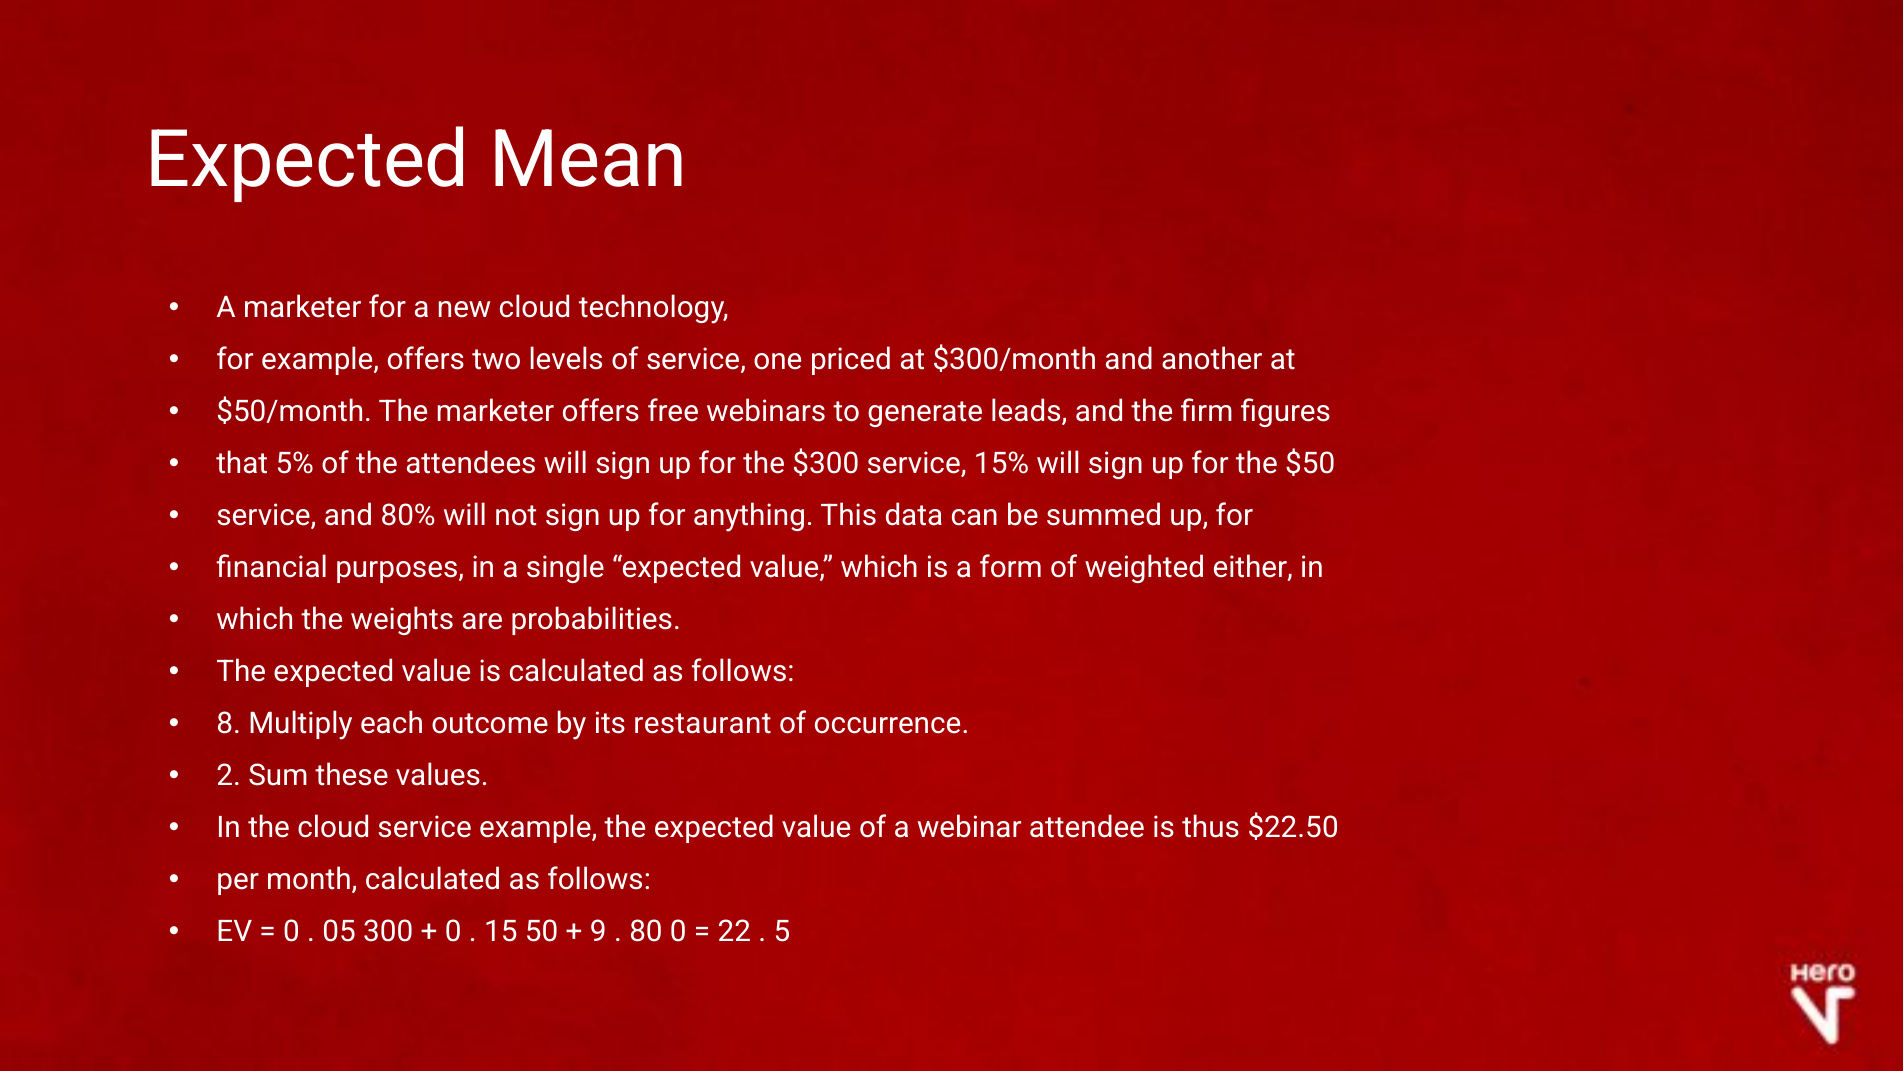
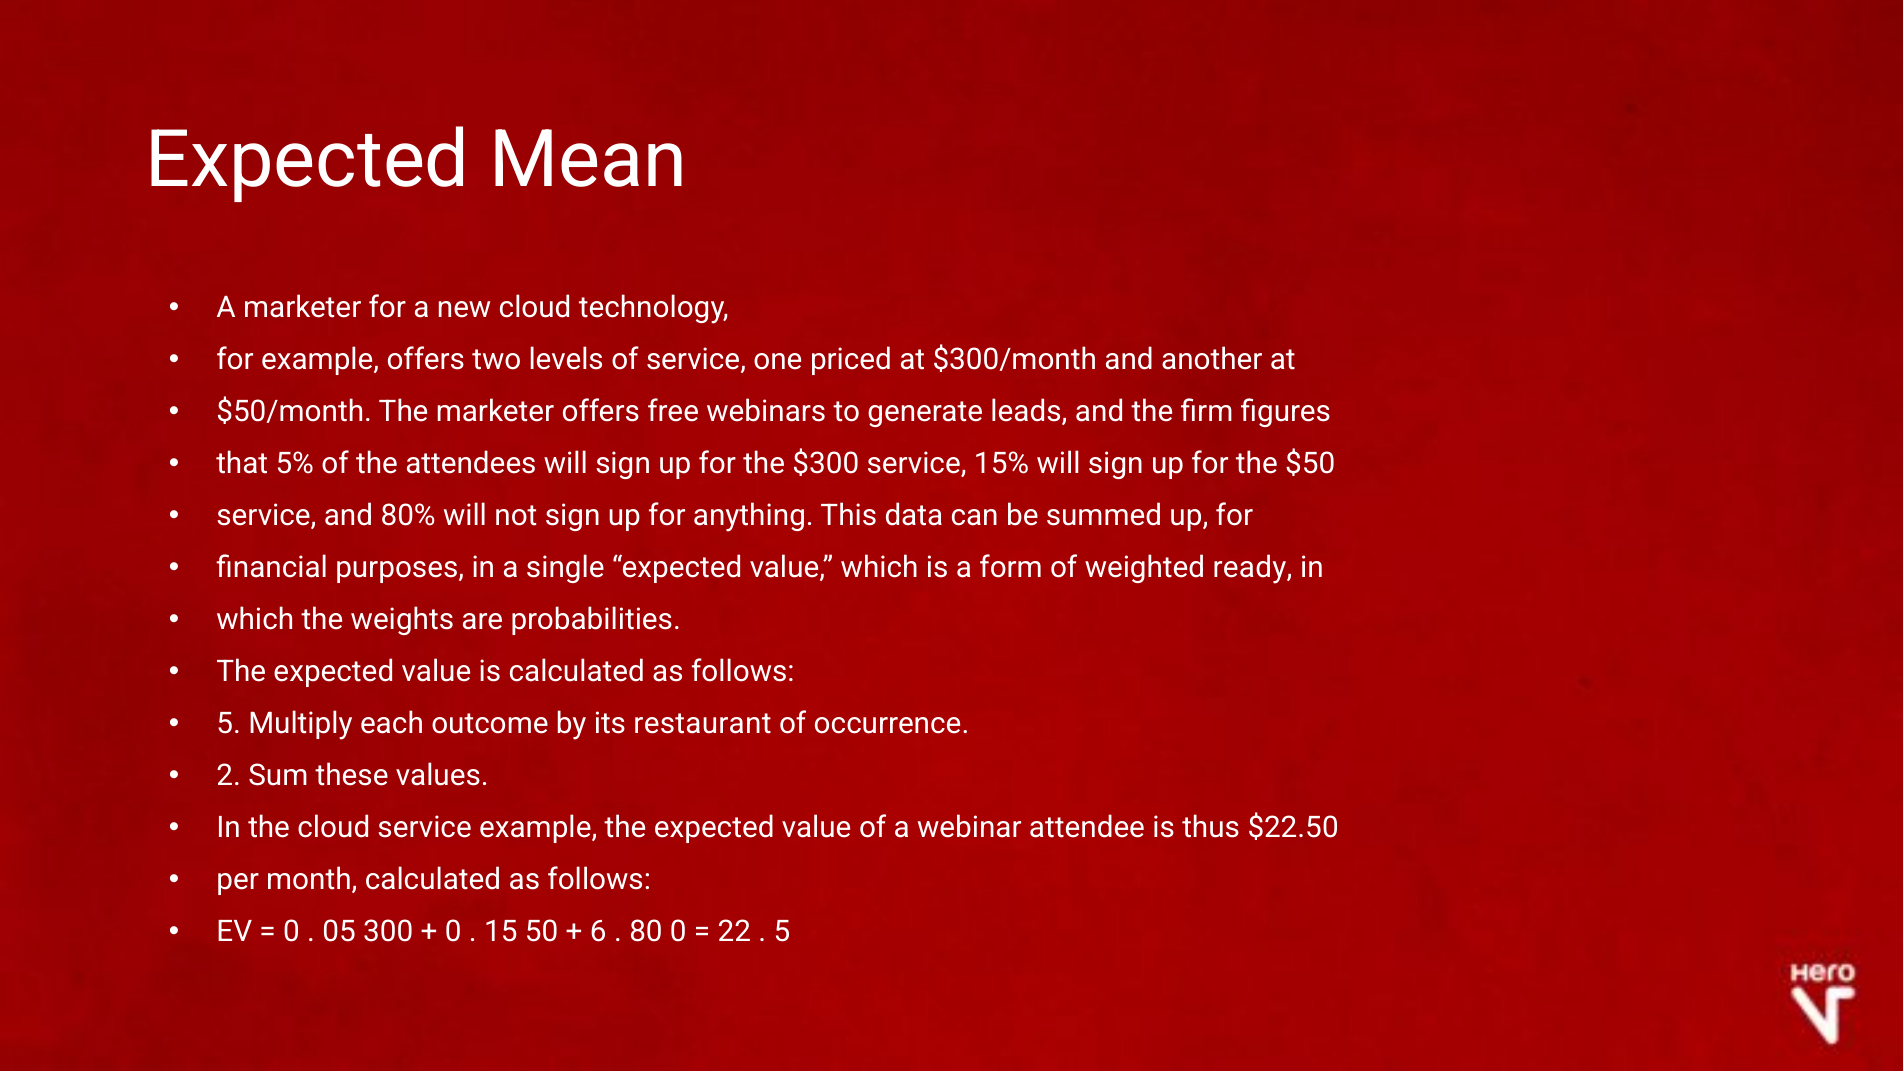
either: either -> ready (1253, 568)
8: 8 -> 5 (229, 724)
9: 9 -> 6 (598, 932)
